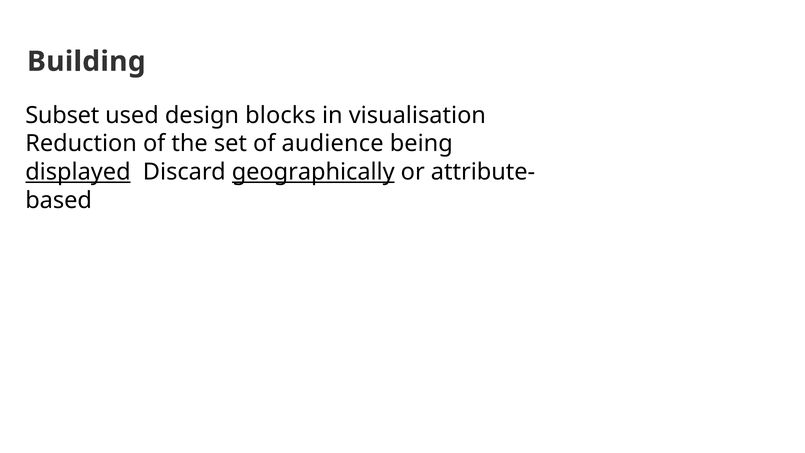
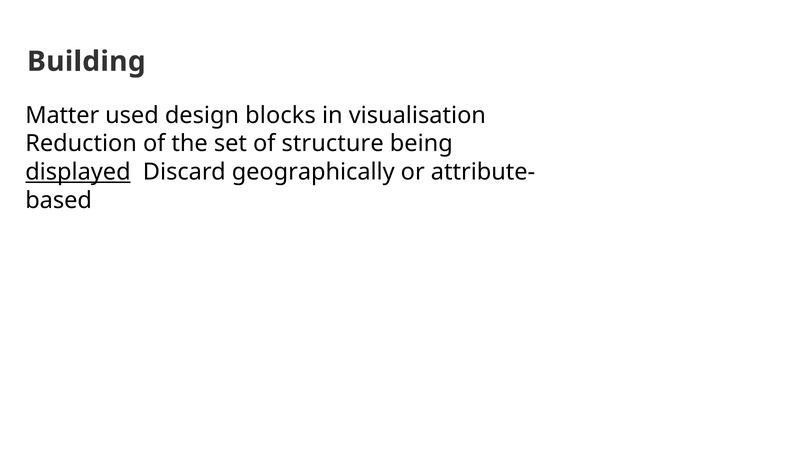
Subset: Subset -> Matter (62, 115)
audience: audience -> structure (333, 144)
geographically underline: present -> none (313, 172)
